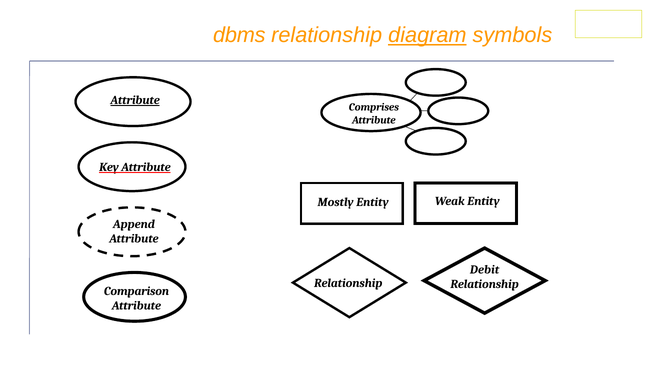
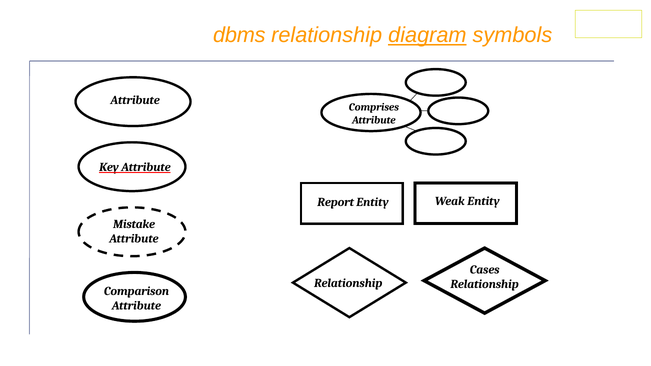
Attribute underline: present -> none (135, 100)
Mostly: Mostly -> Report (336, 202)
Append: Append -> Mistake (134, 224)
Debit: Debit -> Cases (485, 270)
